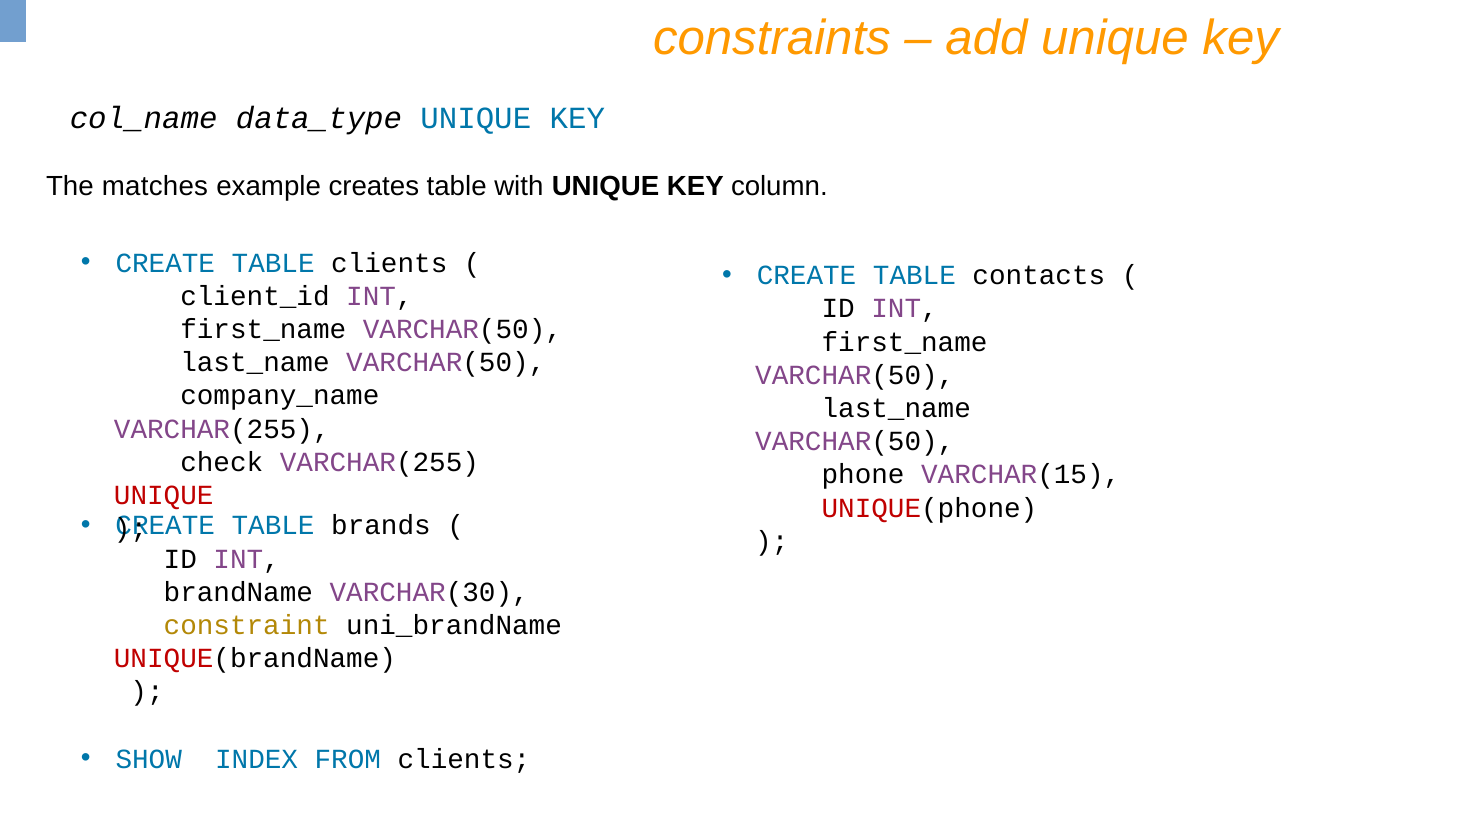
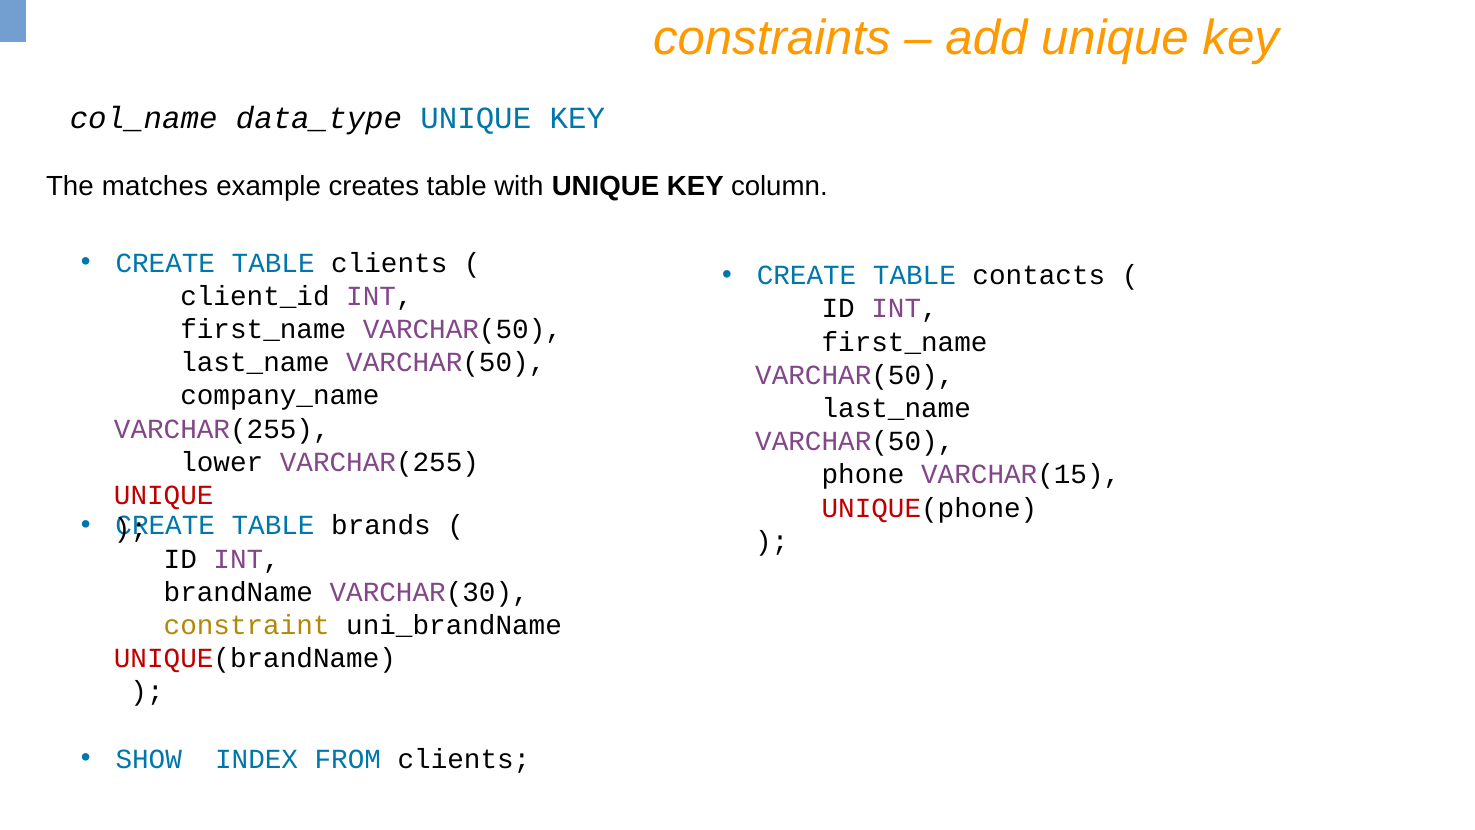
check: check -> lower (222, 462)
